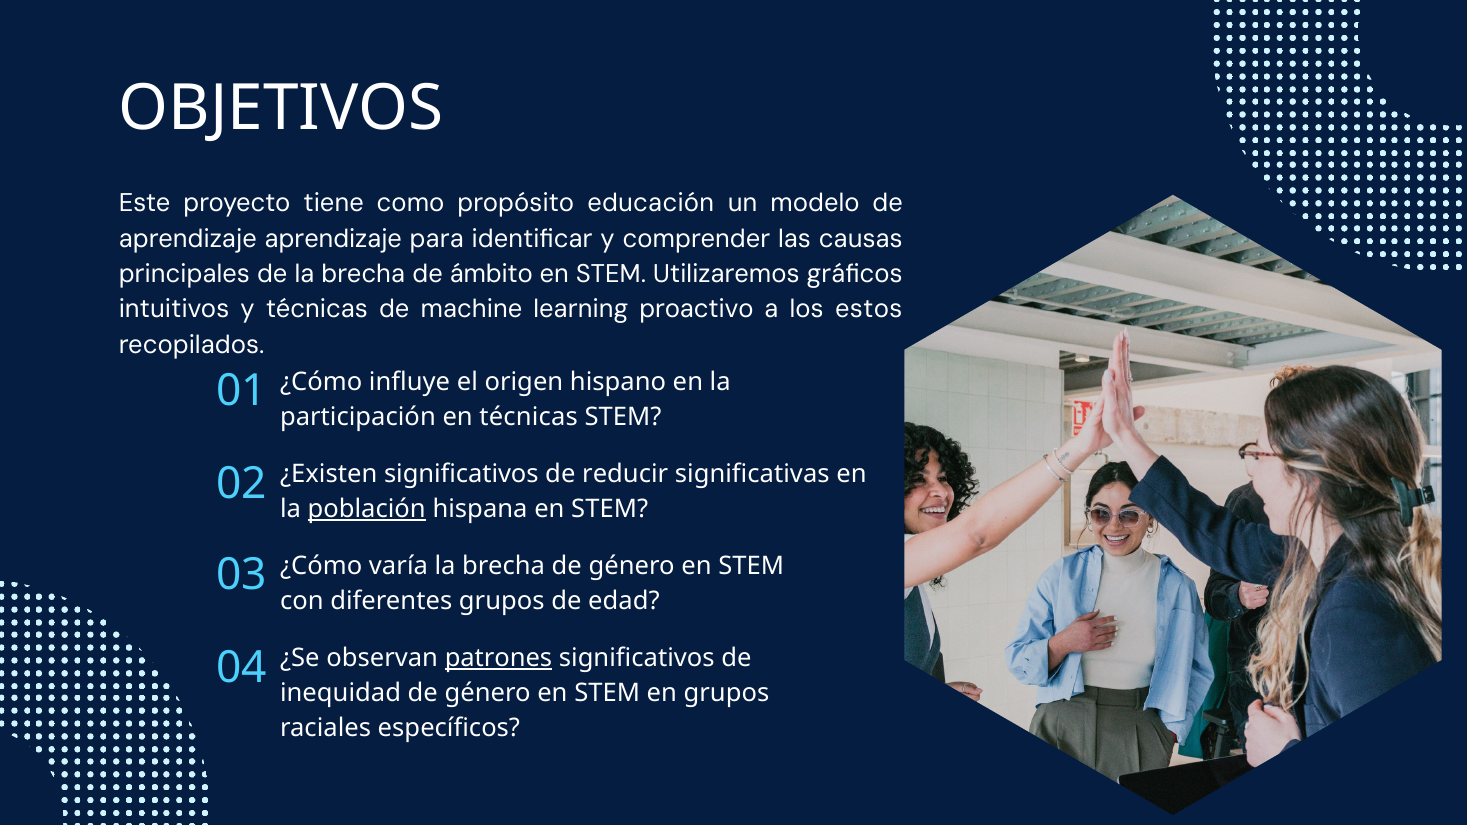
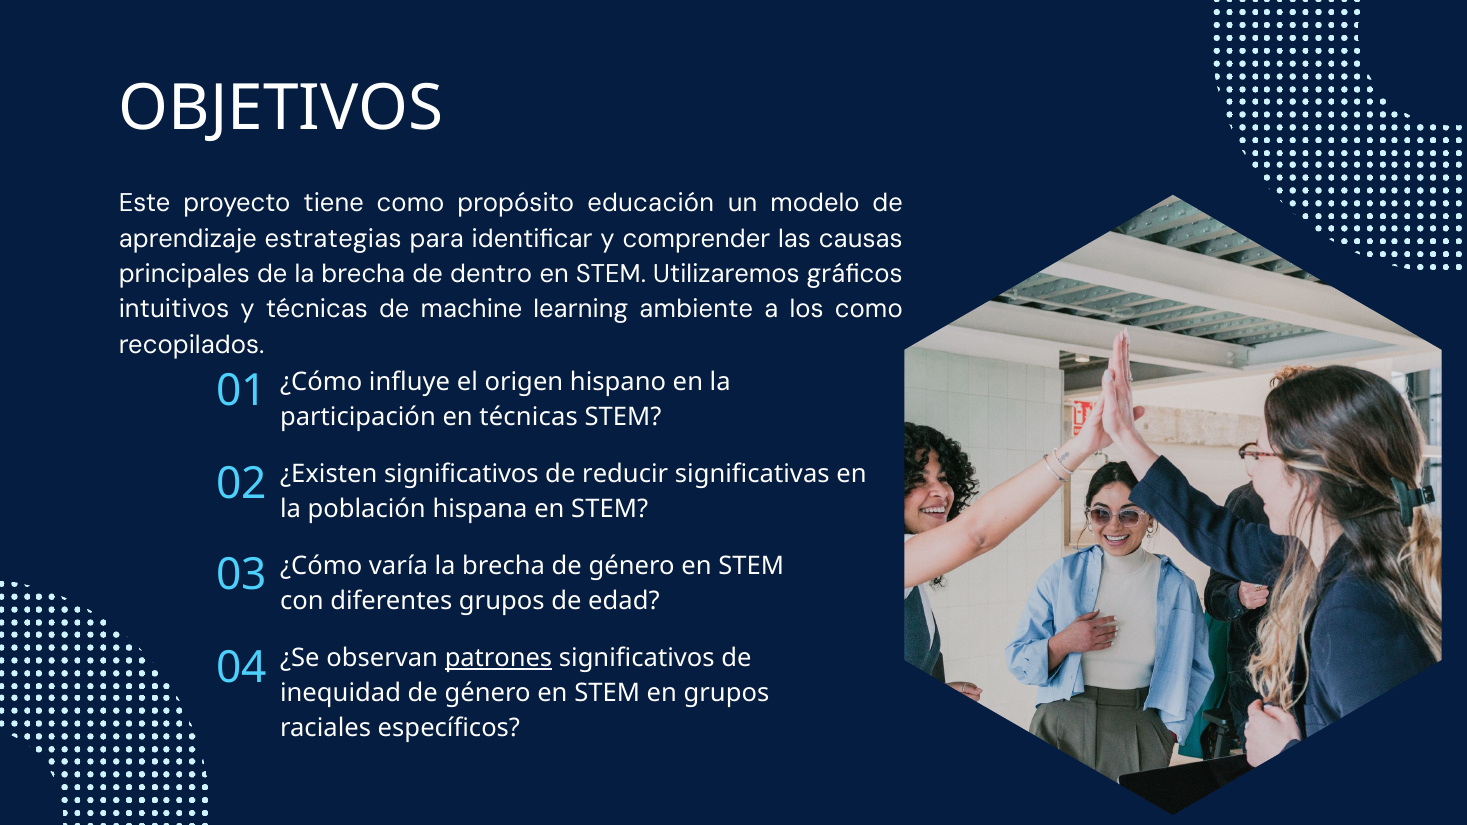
aprendizaje aprendizaje: aprendizaje -> estrategias (333, 239)
ámbito: ámbito -> dentro (491, 274)
proactivo: proactivo -> ambiente (696, 310)
los estos: estos -> como (869, 310)
población underline: present -> none (367, 509)
